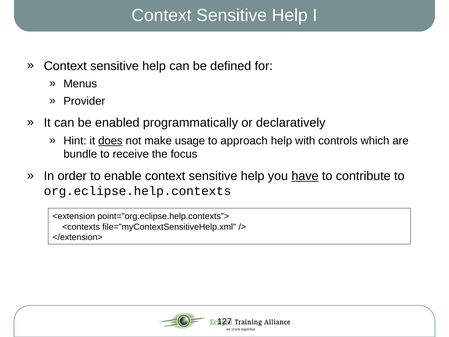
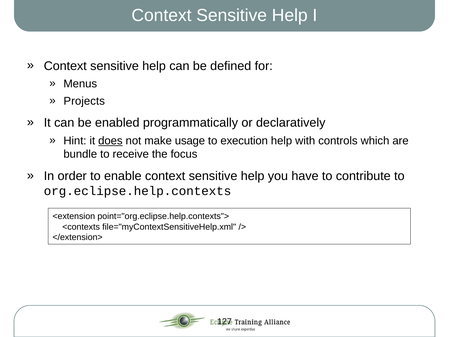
Provider: Provider -> Projects (84, 101)
approach: approach -> execution (244, 141)
have underline: present -> none (305, 176)
